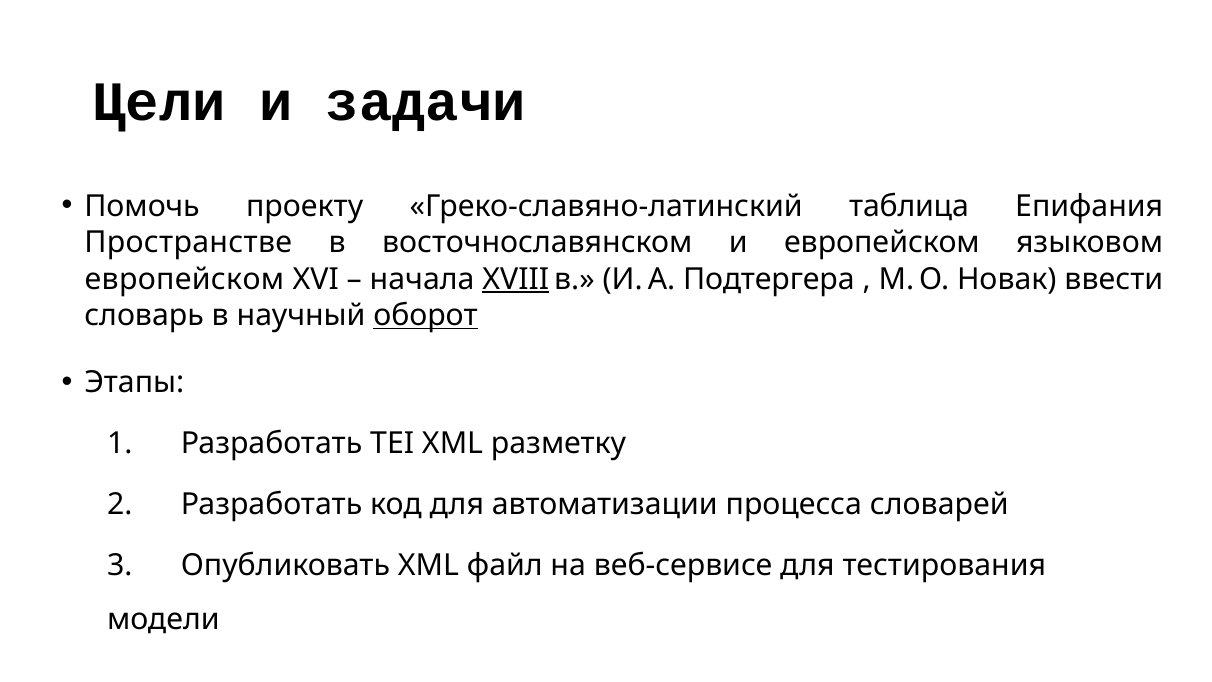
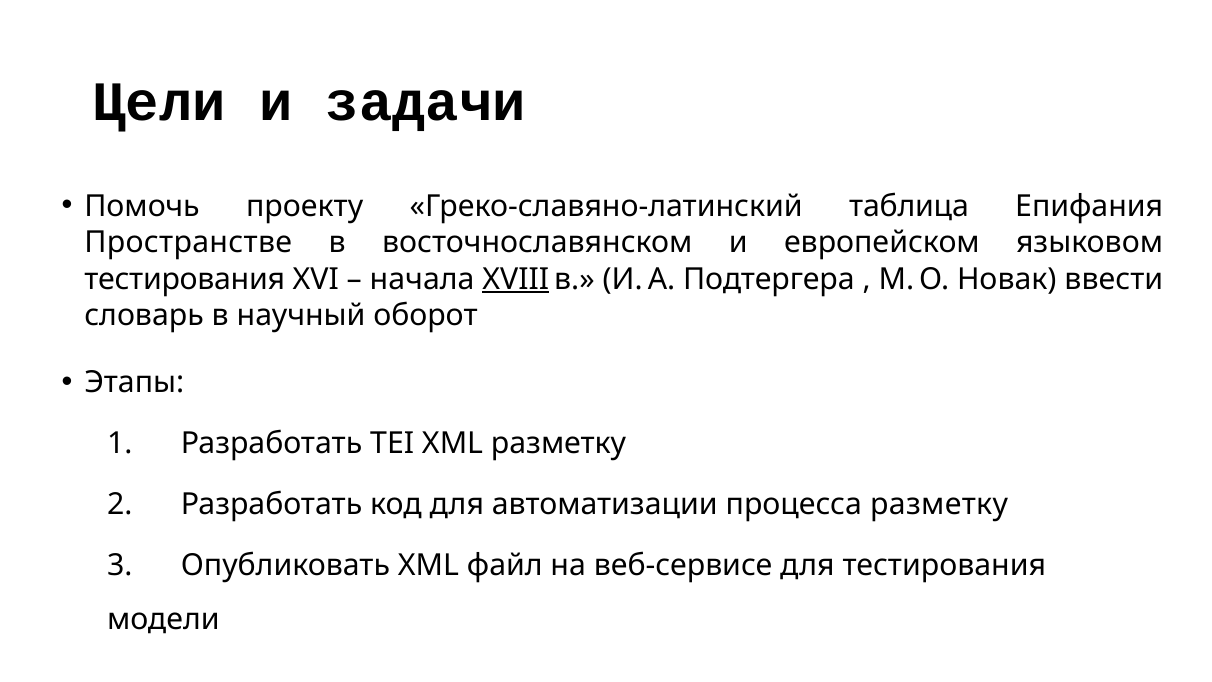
европейском: европейском -> тестирования (185, 279)
оборот underline: present -> none (426, 315)
процесса словарей: словарей -> разметку (939, 504)
